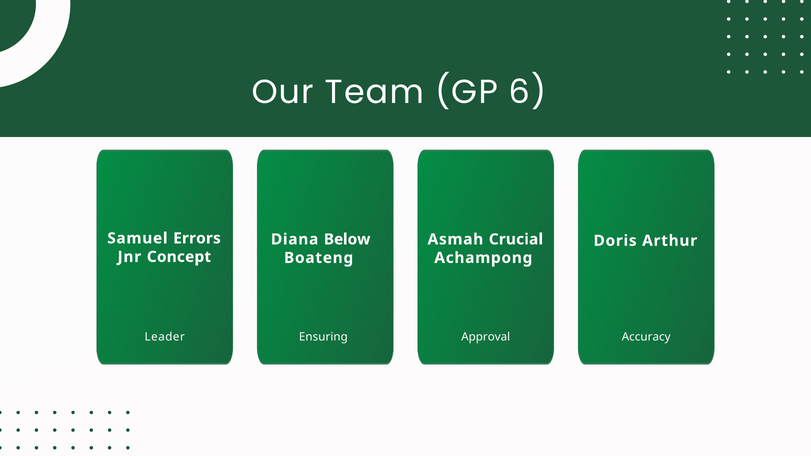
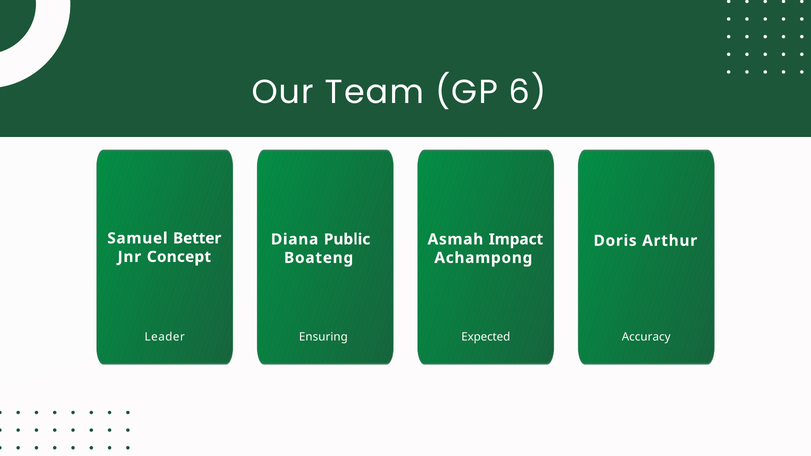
Errors: Errors -> Better (197, 238)
Below: Below -> Public (347, 239)
Crucial: Crucial -> Impact (516, 239)
Approval: Approval -> Expected (486, 337)
